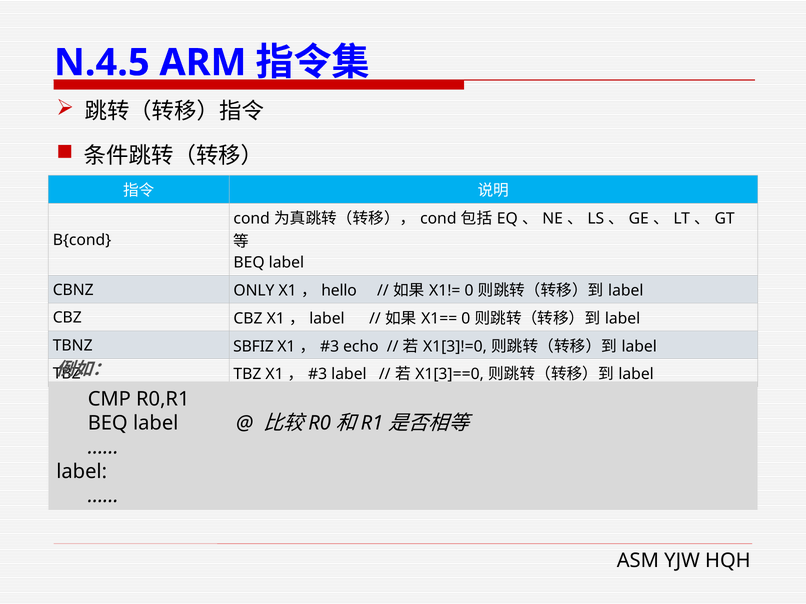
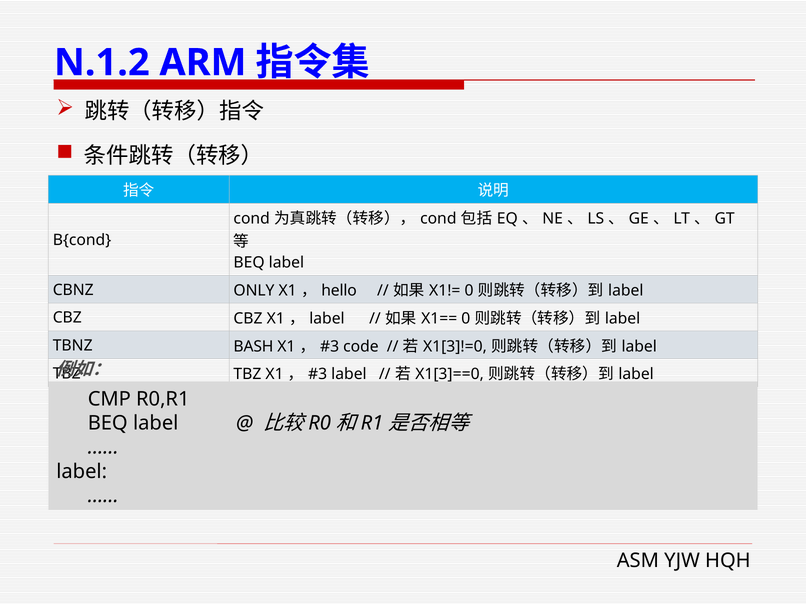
N.4.5: N.4.5 -> N.1.2 (102, 63)
SBFIZ: SBFIZ -> BASH (253, 347)
echo: echo -> code (361, 347)
